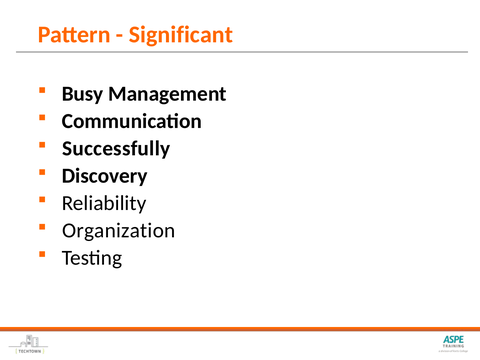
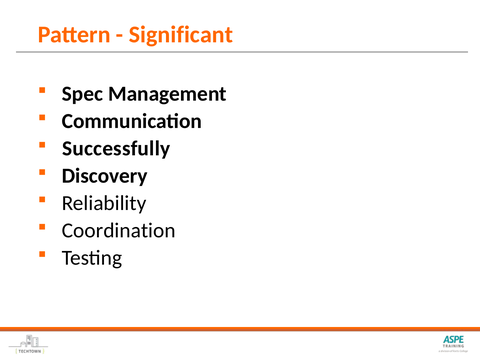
Busy: Busy -> Spec (82, 94)
Organization: Organization -> Coordination (119, 230)
